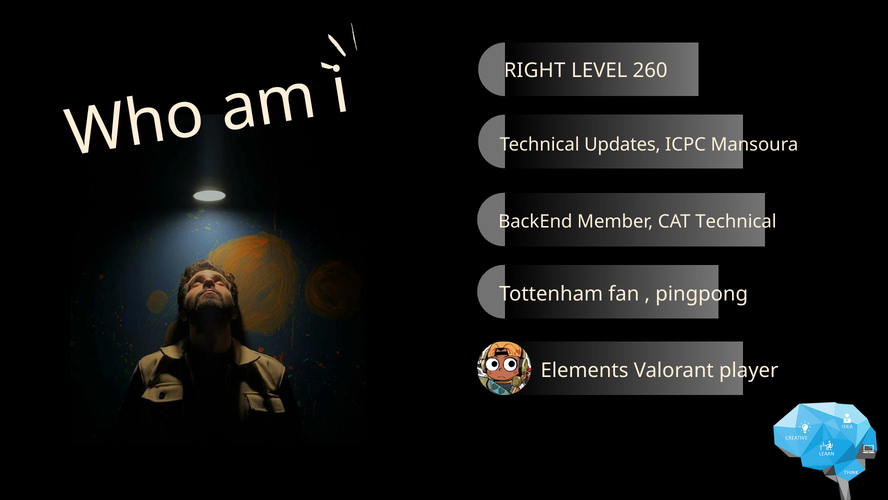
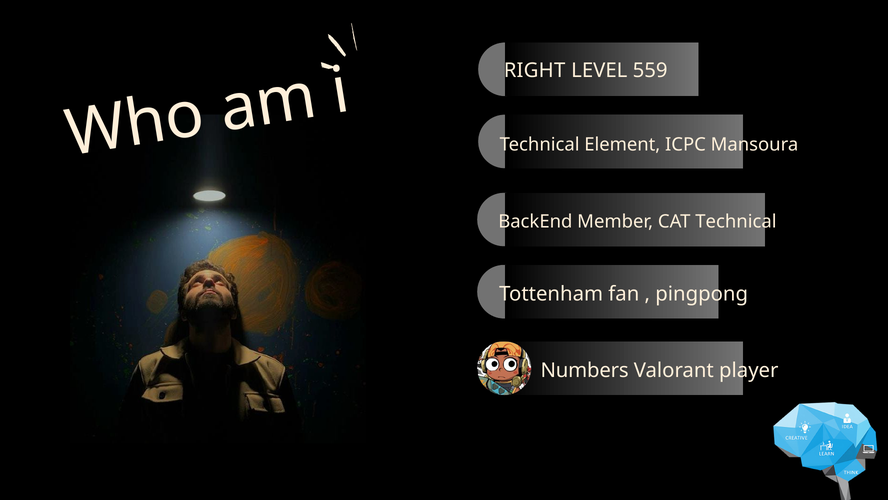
260: 260 -> 559 (650, 71)
Updates: Updates -> Element (622, 144)
Elements: Elements -> Numbers (585, 370)
